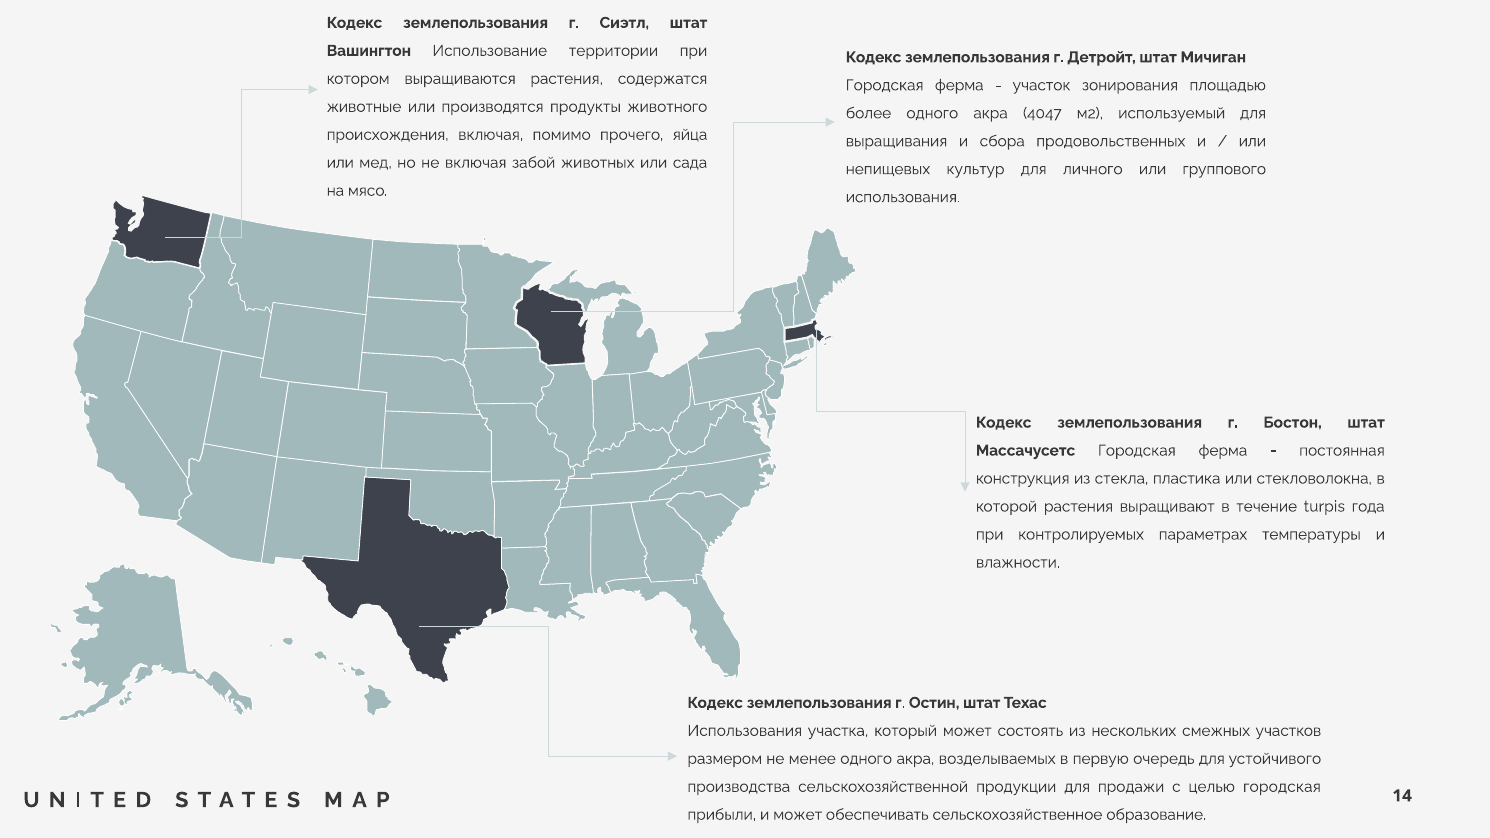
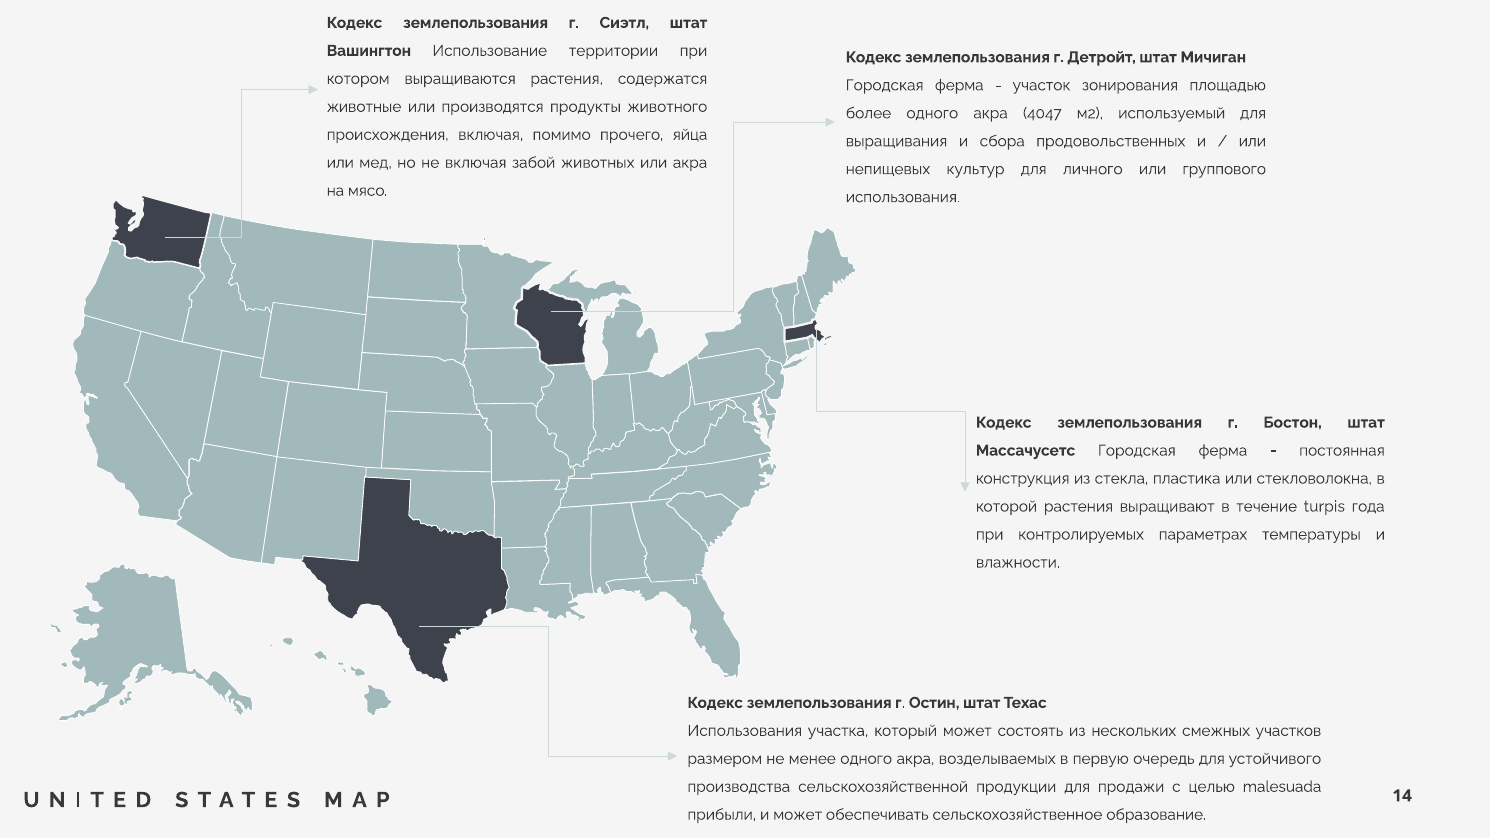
или сада: сада -> акра (690, 163)
целью городская: городская -> malesuada (1282, 787)
